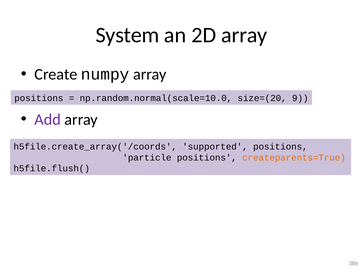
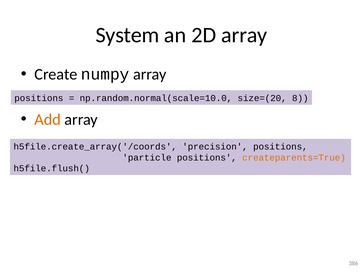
9: 9 -> 8 (300, 98)
Add colour: purple -> orange (48, 120)
supported: supported -> precision (215, 147)
